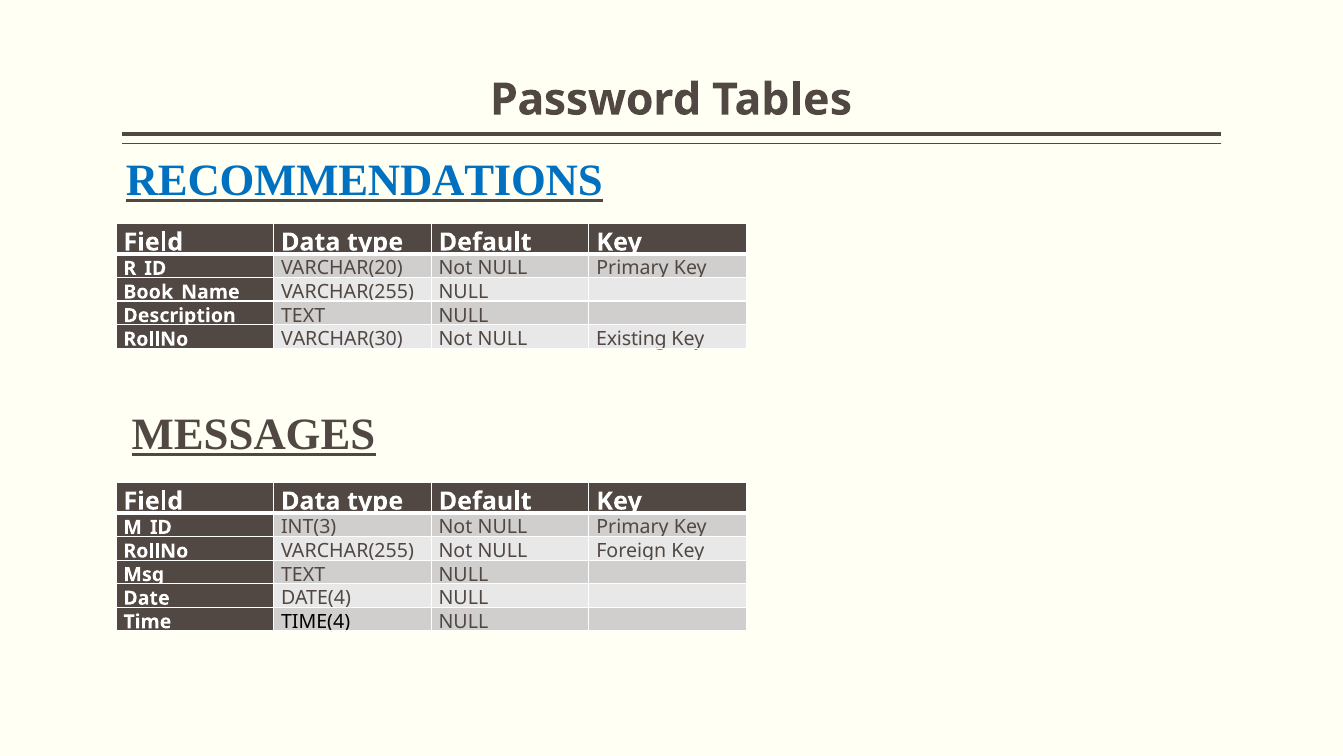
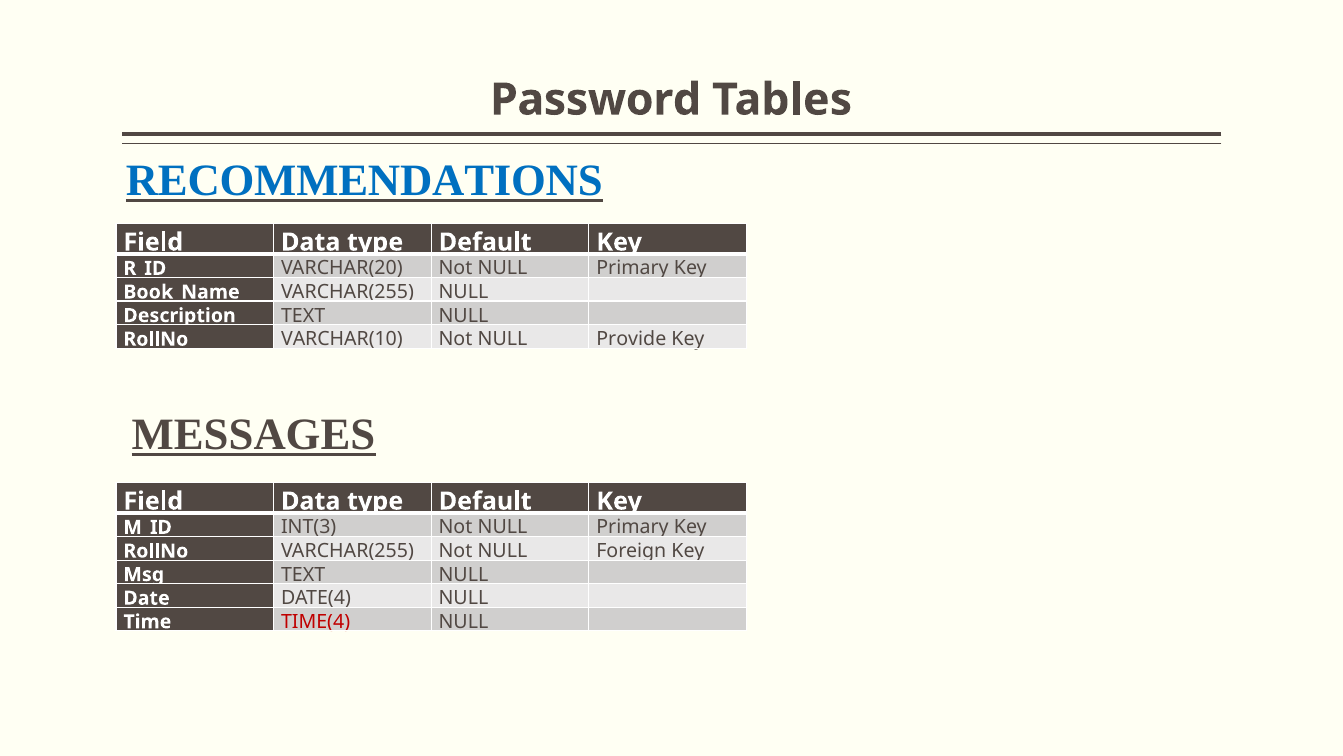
VARCHAR(30: VARCHAR(30 -> VARCHAR(10 (342, 339)
Existing: Existing -> Provide (631, 339)
TIME(4 colour: black -> red (316, 621)
